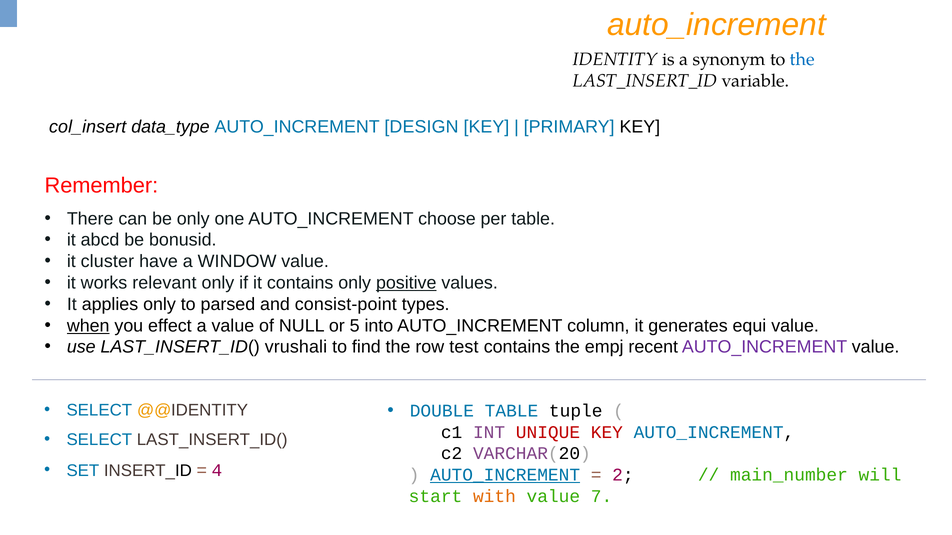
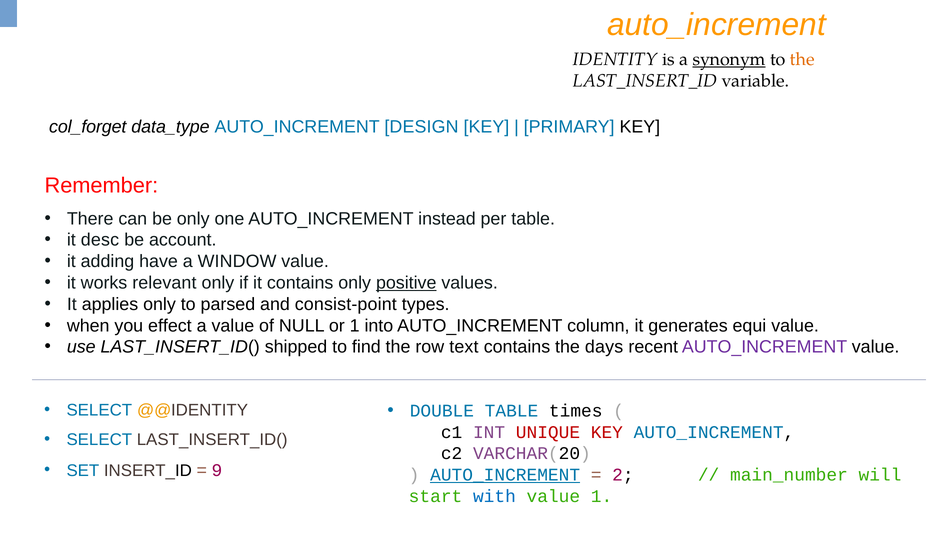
synonym underline: none -> present (729, 59)
the colour: blue -> orange (802, 59)
col_insert: col_insert -> col_forget (88, 127)
choose: choose -> instead (447, 219)
abcd: abcd -> desc (100, 240)
bonusid: bonusid -> account (183, 240)
cluster: cluster -> adding (107, 262)
when underline: present -> none (88, 326)
or 5: 5 -> 1 (355, 326)
vrushali: vrushali -> shipped (296, 347)
test: test -> text (464, 347)
empj: empj -> days (604, 347)
tuple: tuple -> times (576, 411)
4: 4 -> 9 (217, 471)
with colour: orange -> blue (494, 497)
value 7: 7 -> 1 (602, 497)
